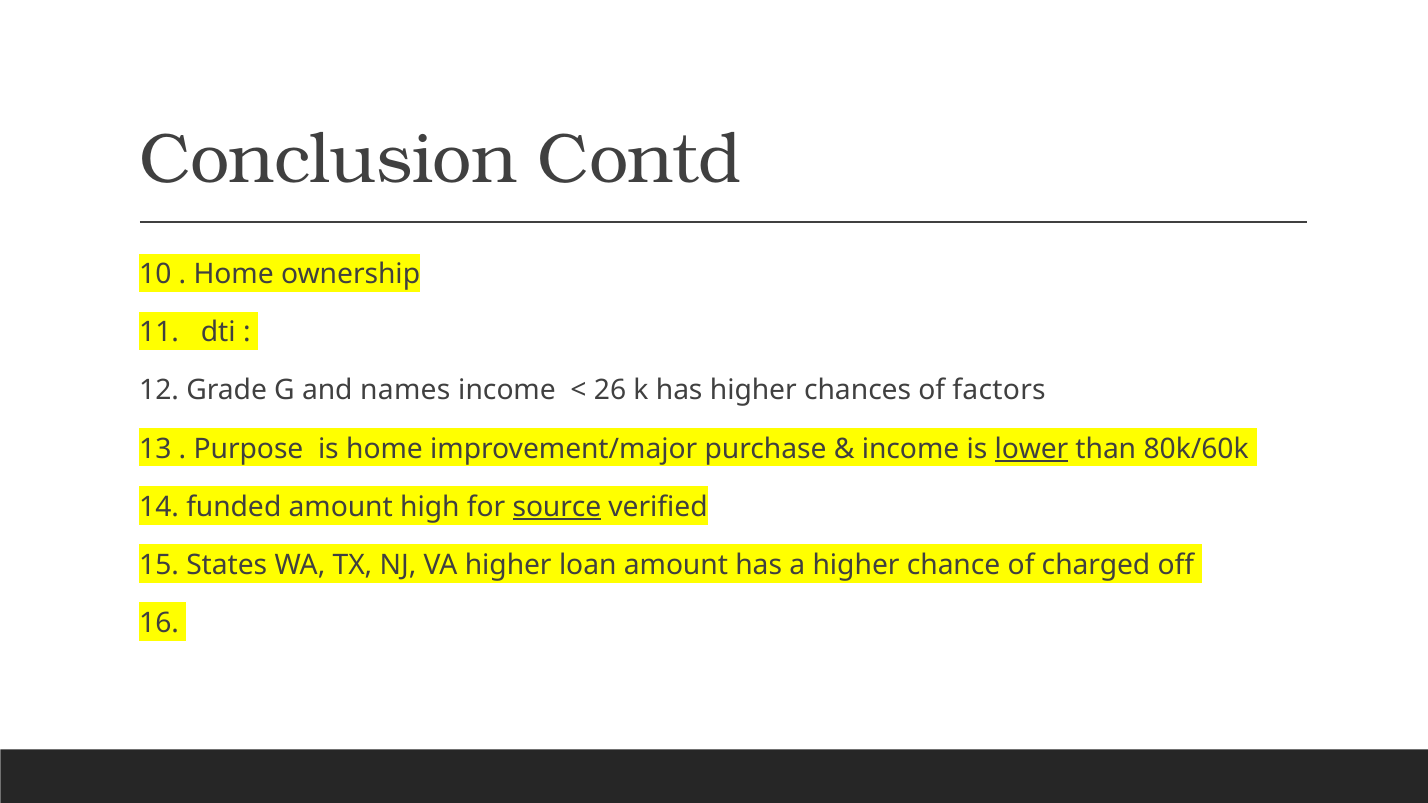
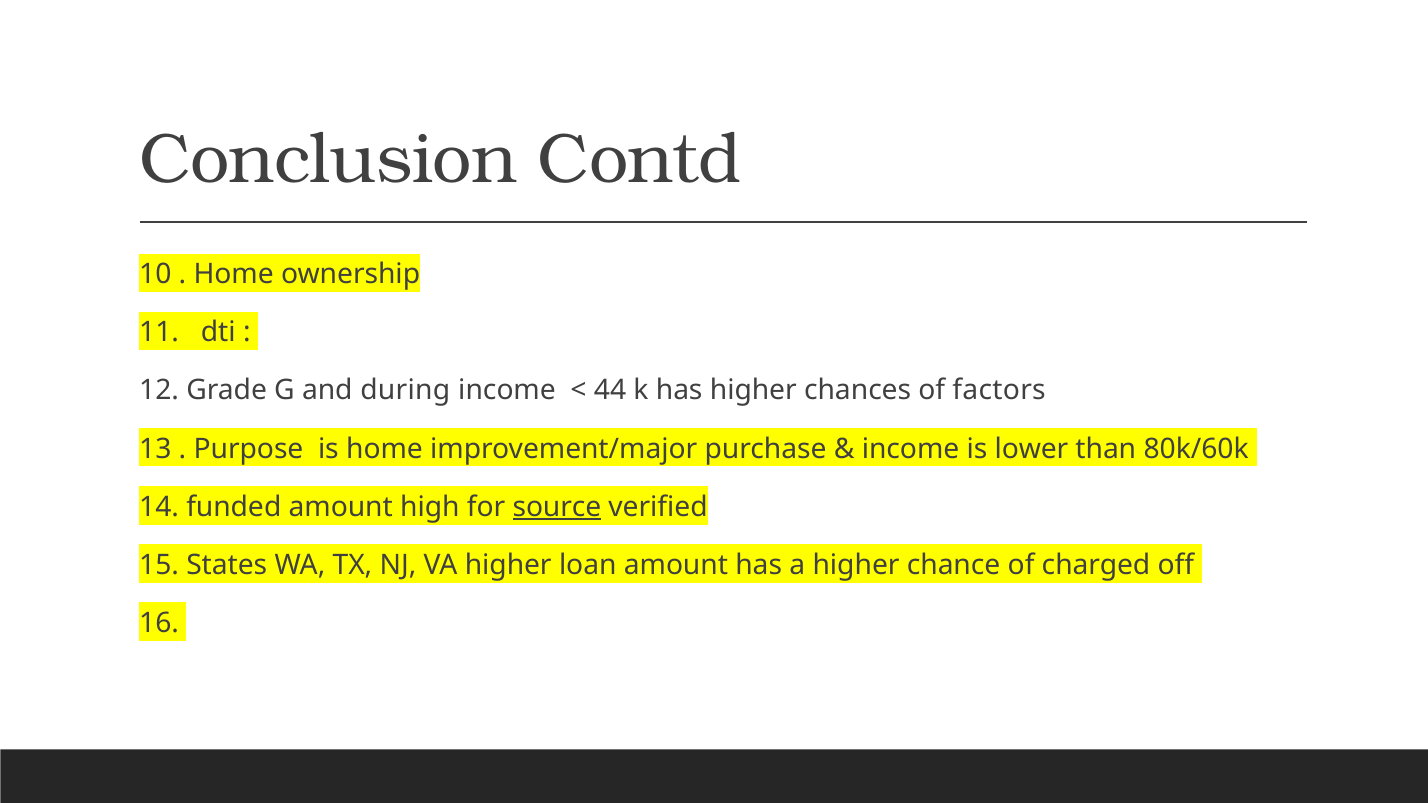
names: names -> during (405, 391)
26: 26 -> 44 (610, 391)
lower underline: present -> none (1031, 449)
